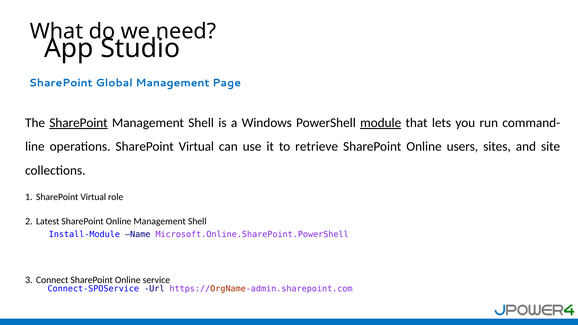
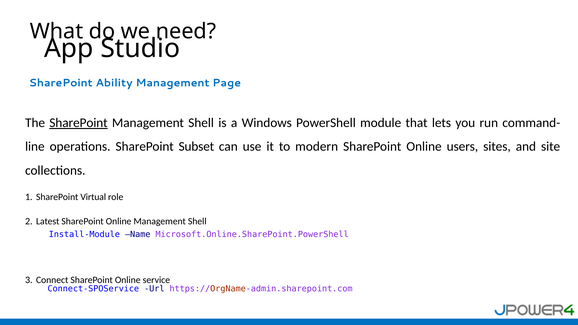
Global: Global -> Ability (114, 83)
module underline: present -> none (381, 123)
operations SharePoint Virtual: Virtual -> Subset (196, 147)
retrieve: retrieve -> modern (317, 147)
